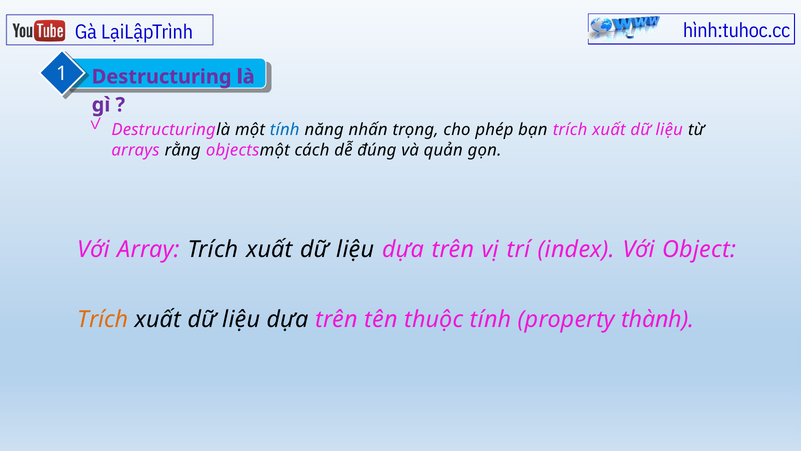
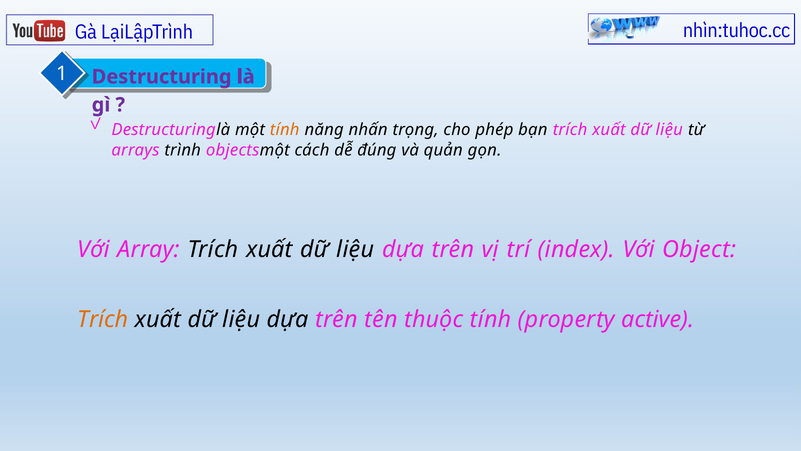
hình:tuhoc.cc: hình:tuhoc.cc -> nhìn:tuhoc.cc (737, 31)
tính colour: blue -> orange (285, 130)
rằng: rằng -> trình (183, 150)
thành: thành -> active (658, 319)
